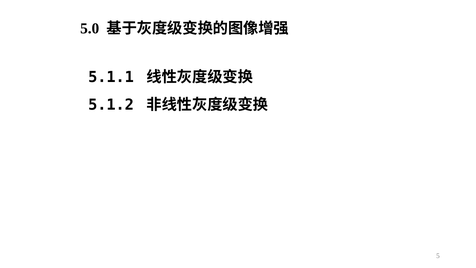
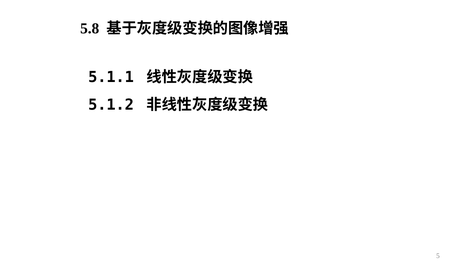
5.0: 5.0 -> 5.8 (90, 28)
